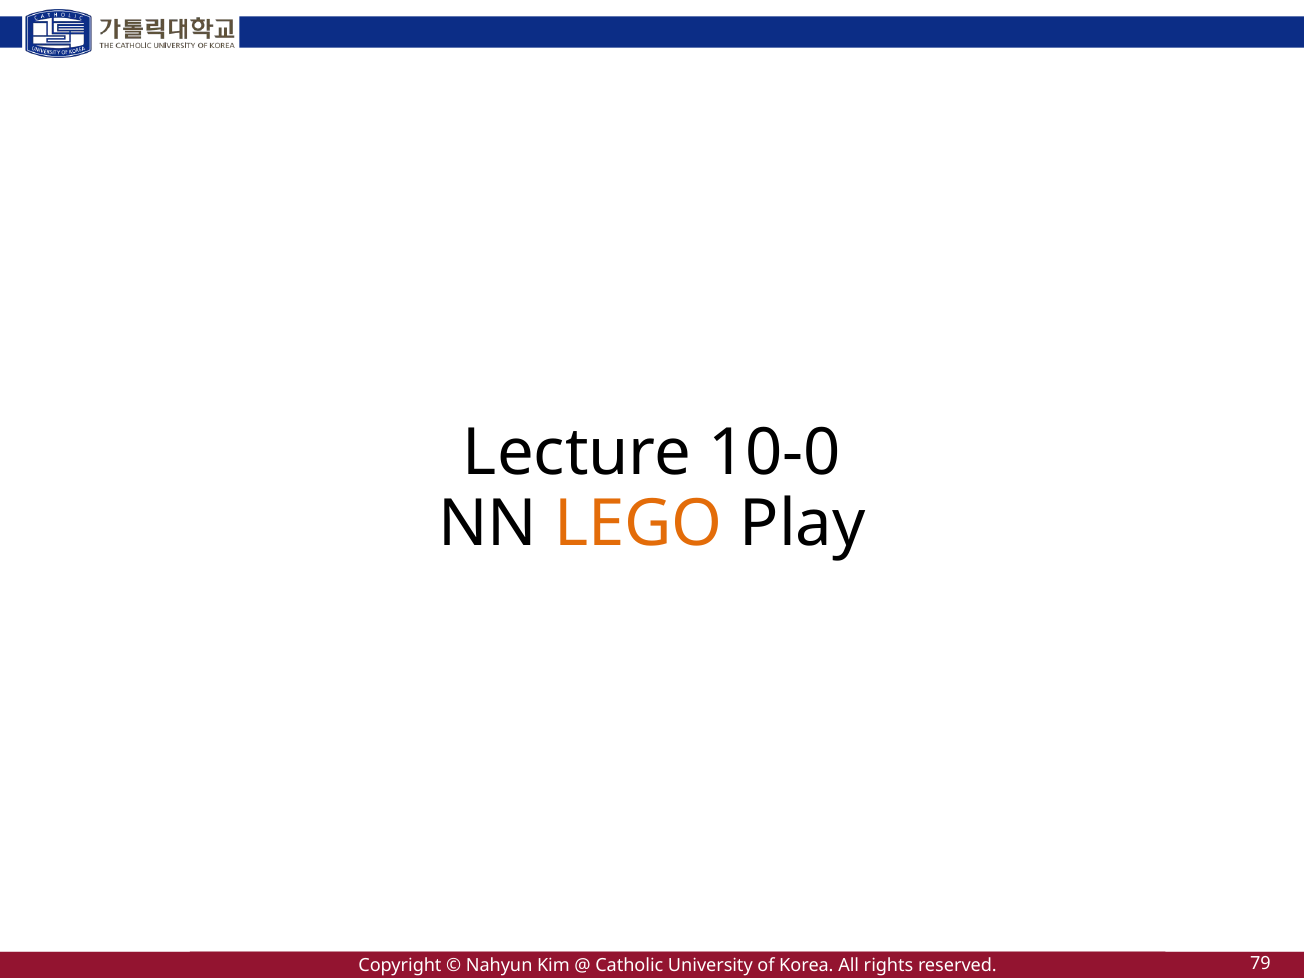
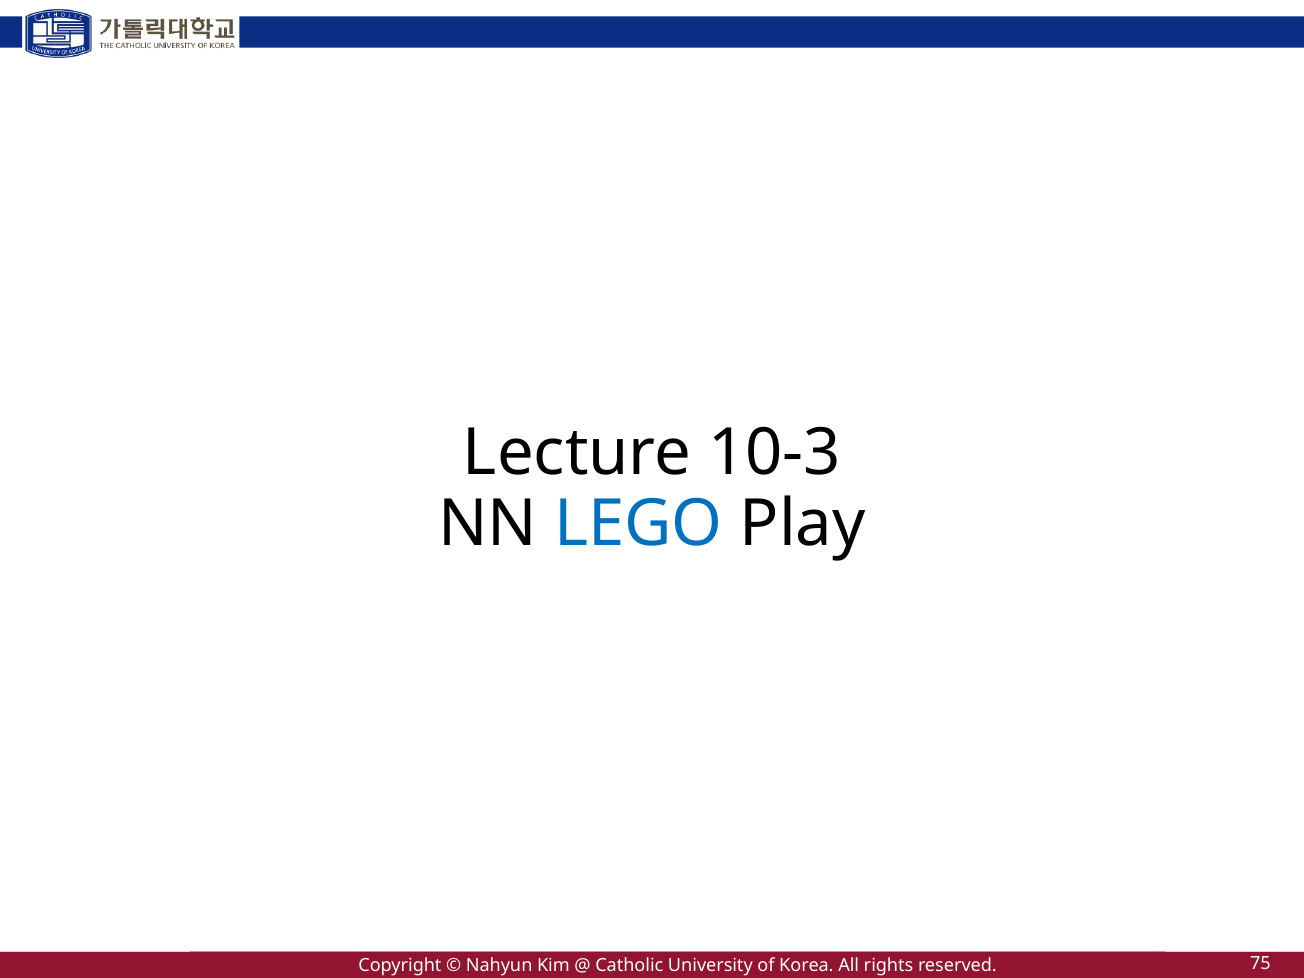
10-0: 10-0 -> 10-3 (775, 453)
LEGO colour: orange -> blue (639, 524)
79: 79 -> 75 (1260, 964)
